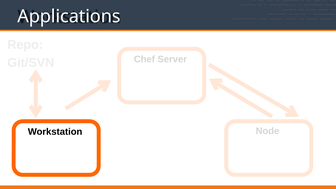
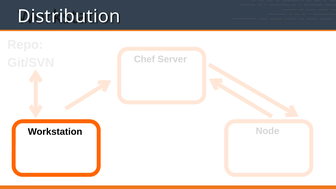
Applications: Applications -> Distribution (69, 16)
